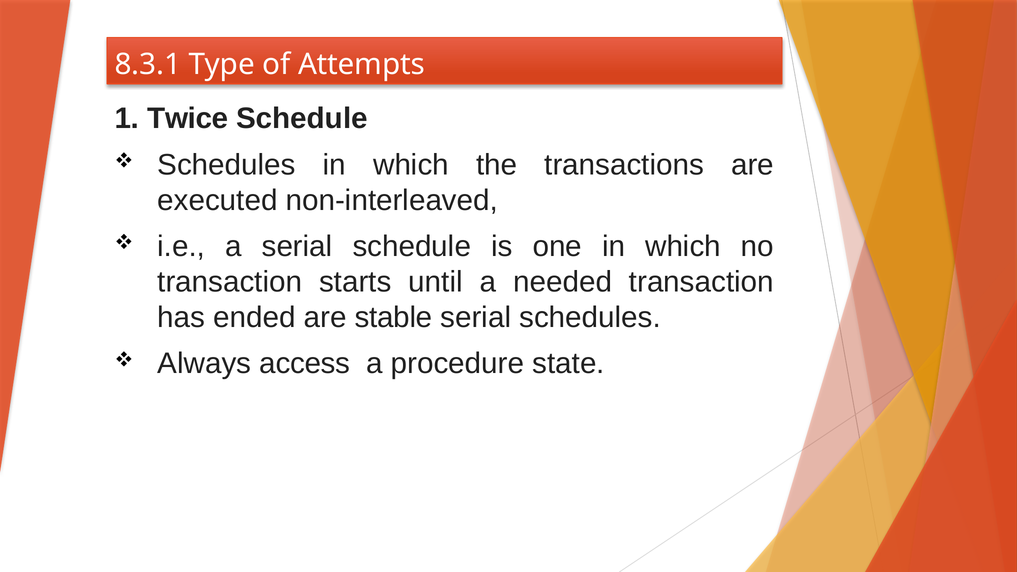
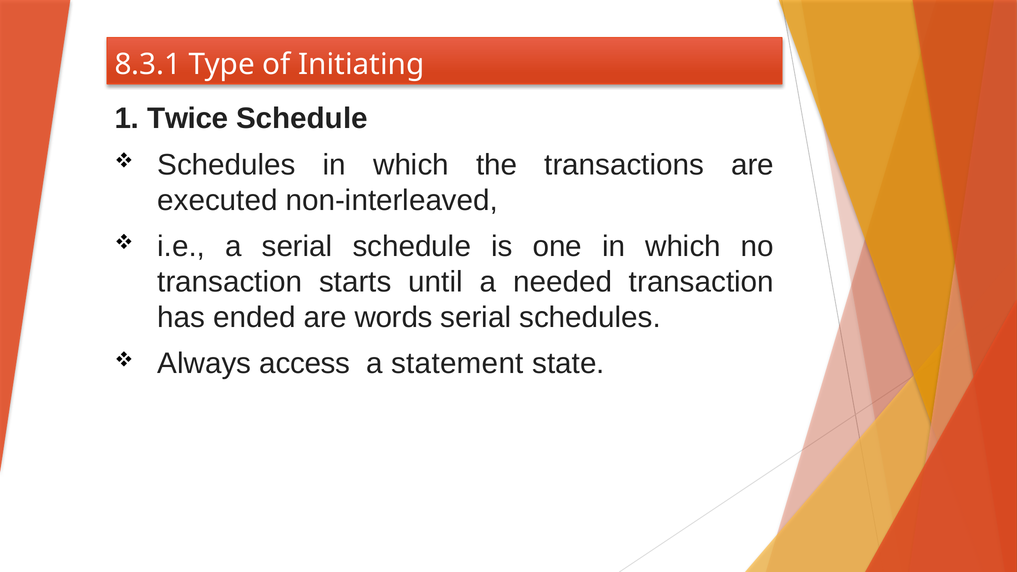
Attempts: Attempts -> Initiating (361, 64)
stable: stable -> words (394, 318)
procedure: procedure -> statement (457, 364)
